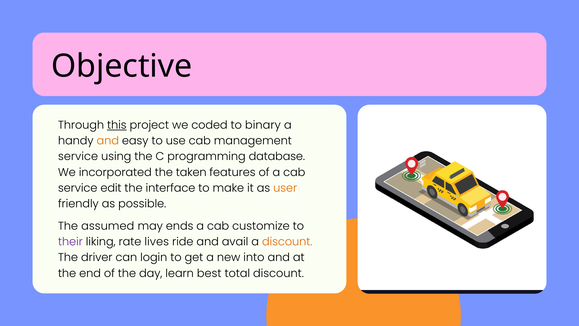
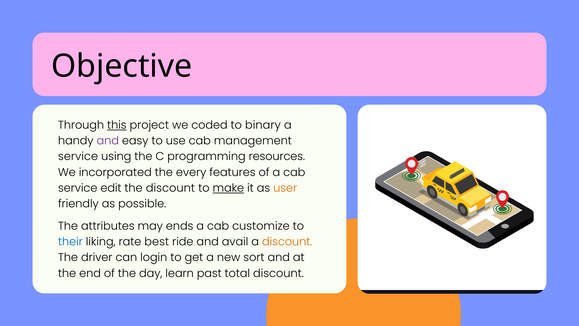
and colour: orange -> purple (108, 141)
database: database -> resources (277, 156)
taken: taken -> every (191, 172)
the interface: interface -> discount (170, 188)
make underline: none -> present (228, 188)
assumed: assumed -> attributes (108, 226)
their colour: purple -> blue (70, 242)
lives: lives -> best (157, 242)
into: into -> sort (254, 257)
best: best -> past (209, 273)
